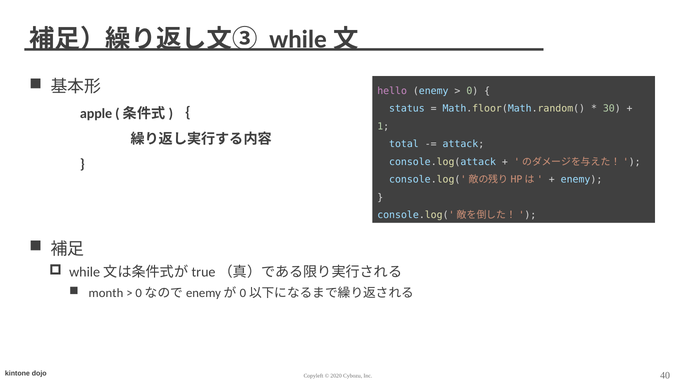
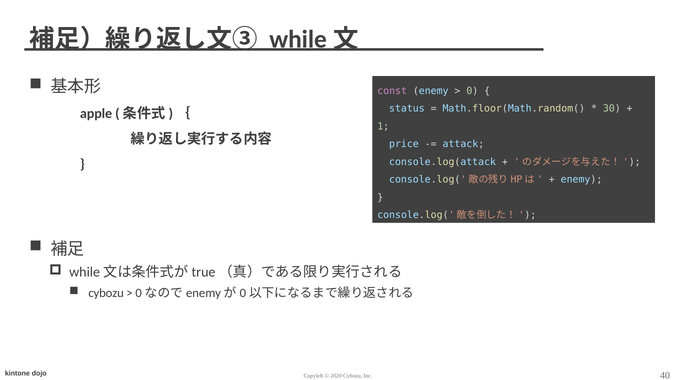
hello: hello -> const (392, 91)
total: total -> price (404, 144)
month: month -> cybozu (106, 293)
